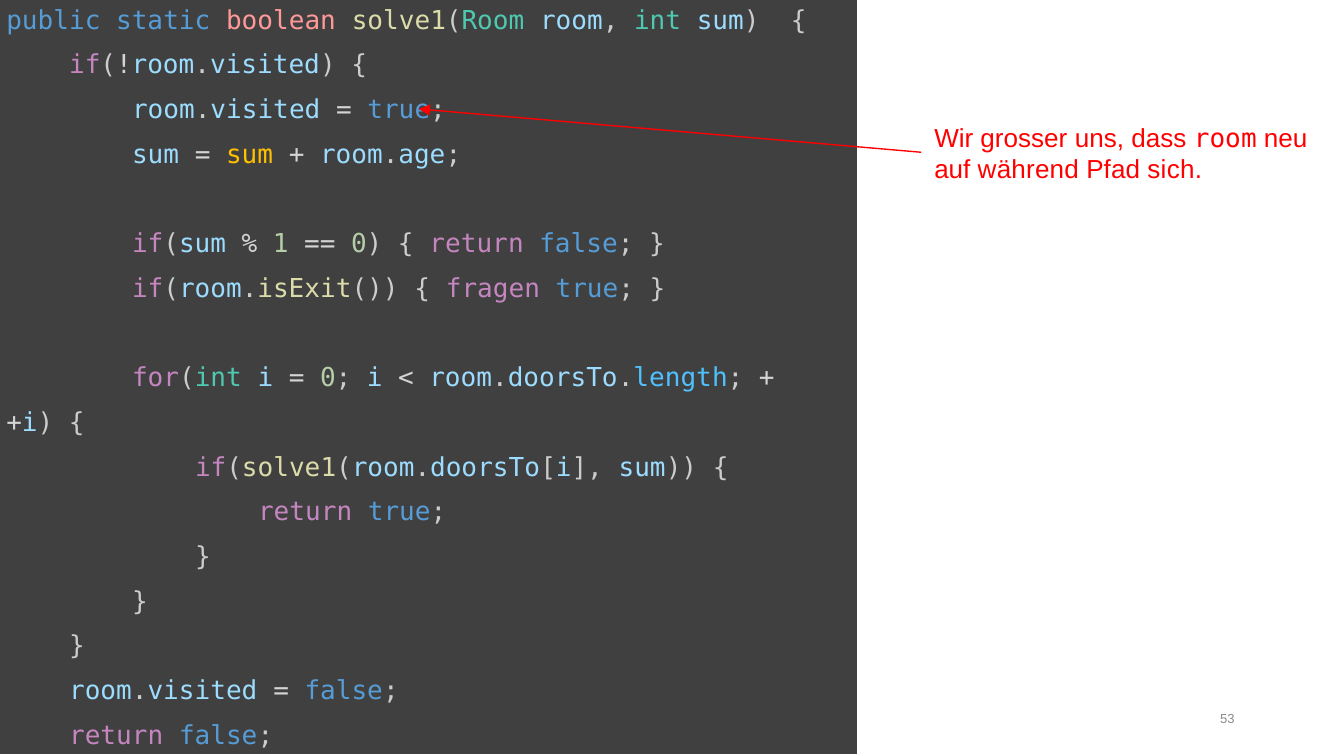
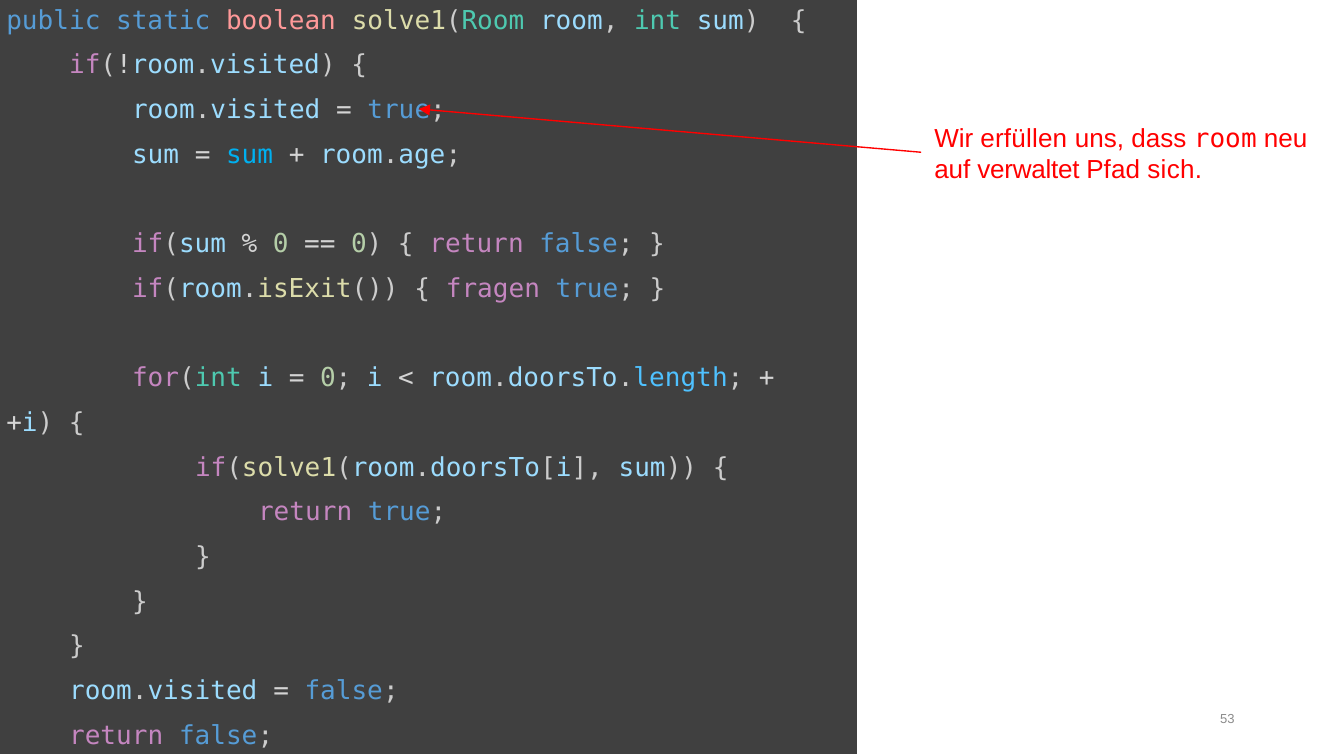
grosser: grosser -> erfüllen (1024, 138)
sum colour: yellow -> light blue (250, 155)
während: während -> verwaltet (1029, 170)
1: 1 -> 0 (281, 244)
